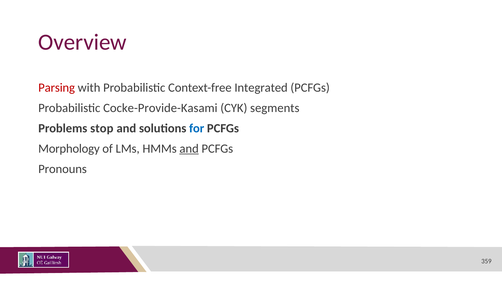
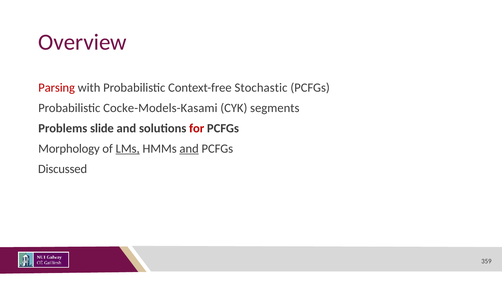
Integrated: Integrated -> Stochastic (261, 87)
Cocke-Provide-Kasami: Cocke-Provide-Kasami -> Cocke-Models-Kasami (160, 108)
stop: stop -> slide (102, 128)
for colour: blue -> red (197, 128)
LMs underline: none -> present (128, 148)
Pronouns: Pronouns -> Discussed (63, 169)
